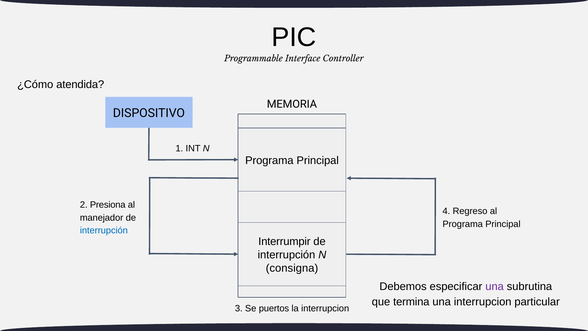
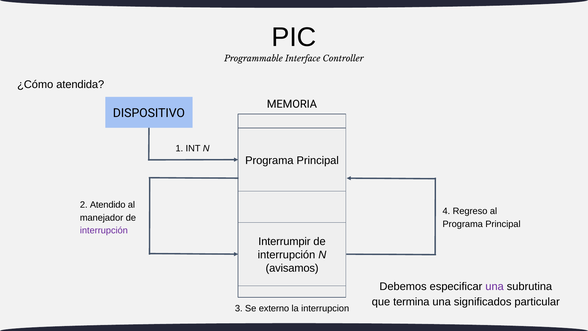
Presiona: Presiona -> Atendido (108, 205)
interrupción colour: blue -> purple (104, 230)
consigna: consigna -> avisamos (292, 268)
una interrupcion: interrupcion -> significados (483, 302)
puertos: puertos -> externo (274, 308)
